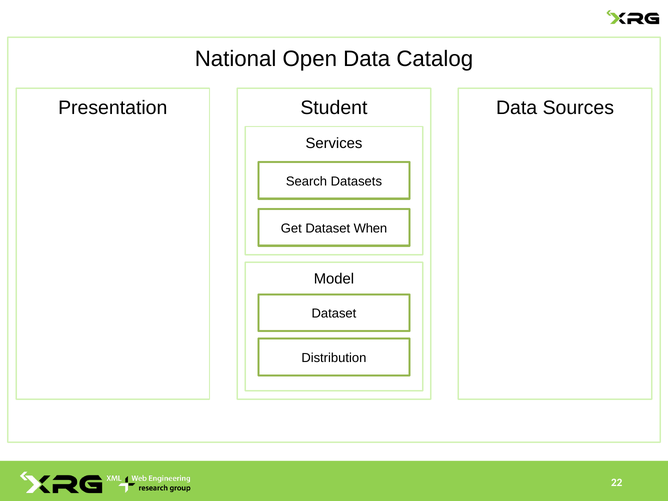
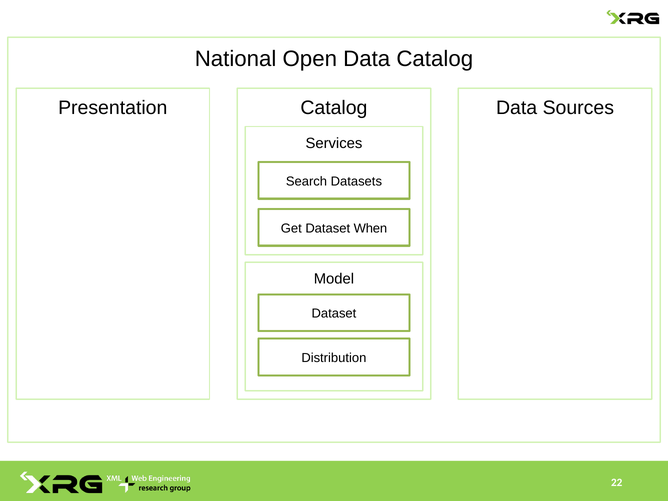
Presentation Student: Student -> Catalog (334, 108)
